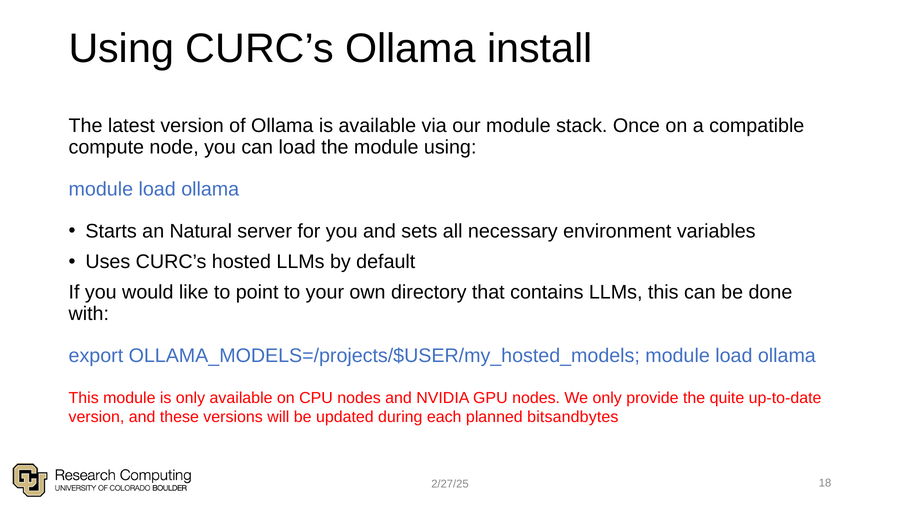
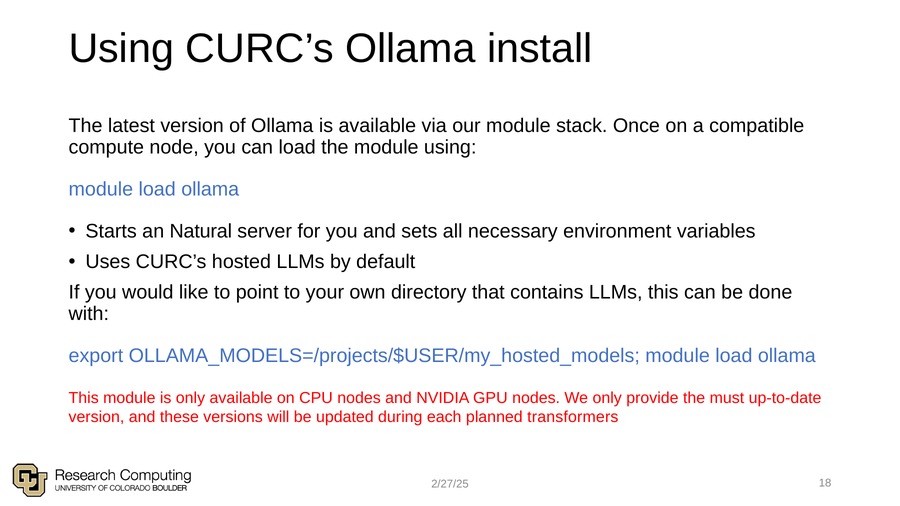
quite: quite -> must (727, 398)
bitsandbytes: bitsandbytes -> transformers (573, 417)
